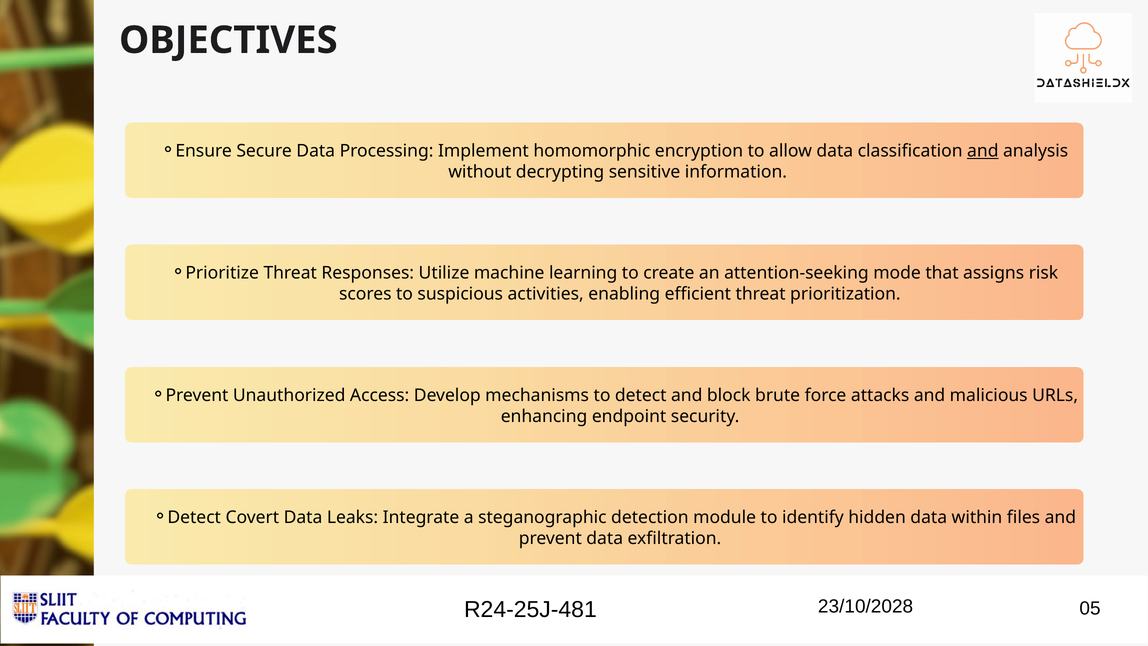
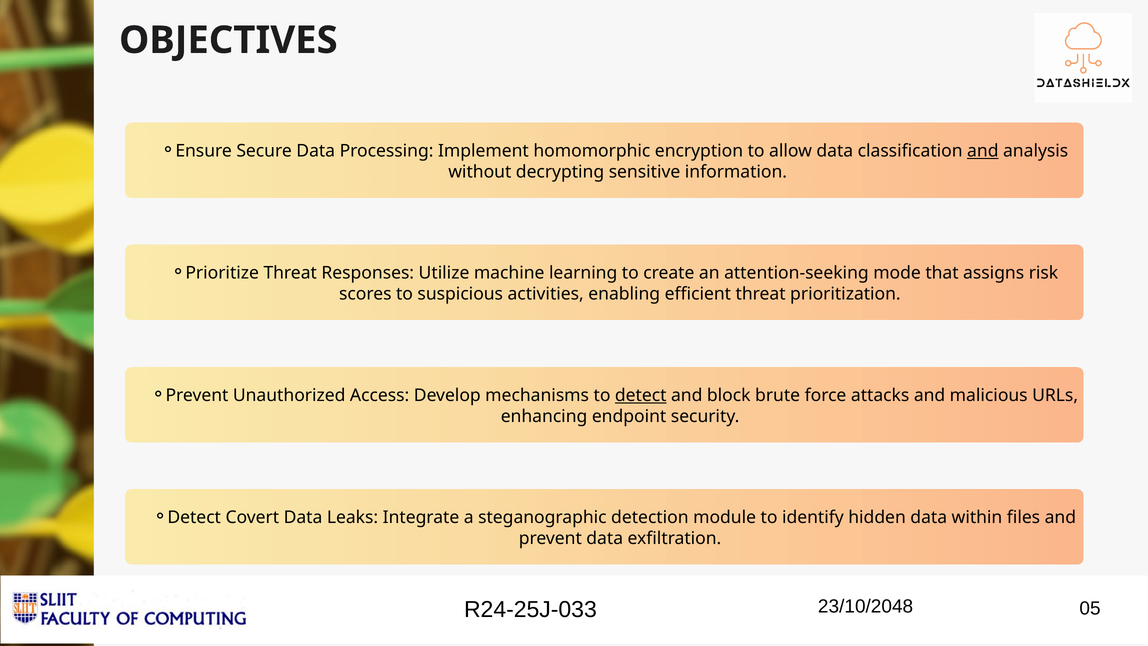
detect underline: none -> present (641, 395)
23/10/2028: 23/10/2028 -> 23/10/2048 (866, 606)
R24-25J-481: R24-25J-481 -> R24-25J-033 (530, 609)
